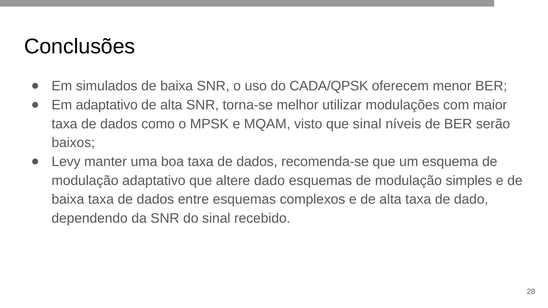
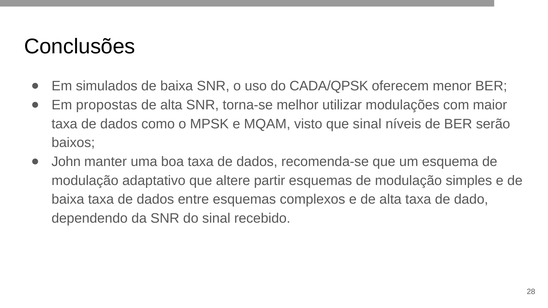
Em adaptativo: adaptativo -> propostas (107, 105)
Levy: Levy -> John (66, 162)
altere dado: dado -> partir (270, 181)
